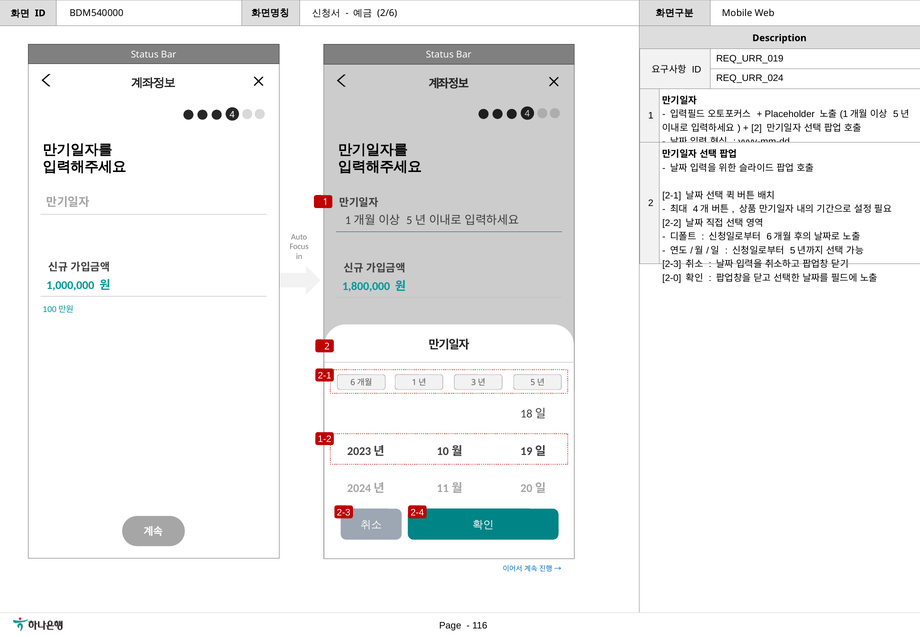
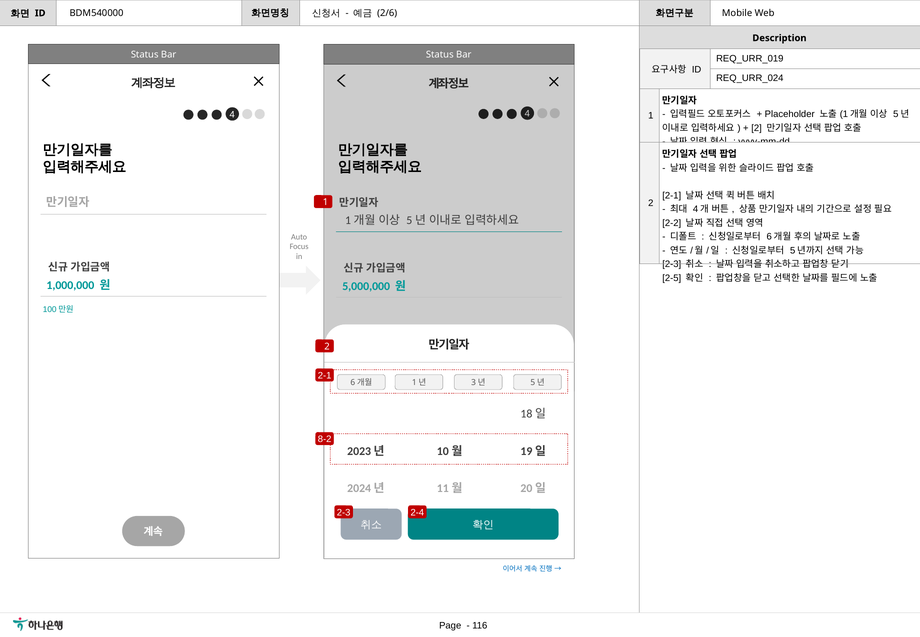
2-0: 2-0 -> 2-5 (672, 278)
1,800,000: 1,800,000 -> 5,000,000 (366, 286)
1-2: 1-2 -> 8-2 (325, 439)
